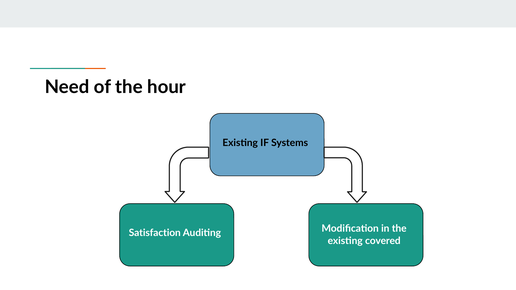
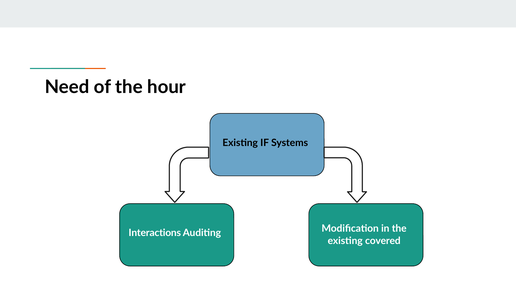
Satisfaction: Satisfaction -> Interactions (155, 233)
